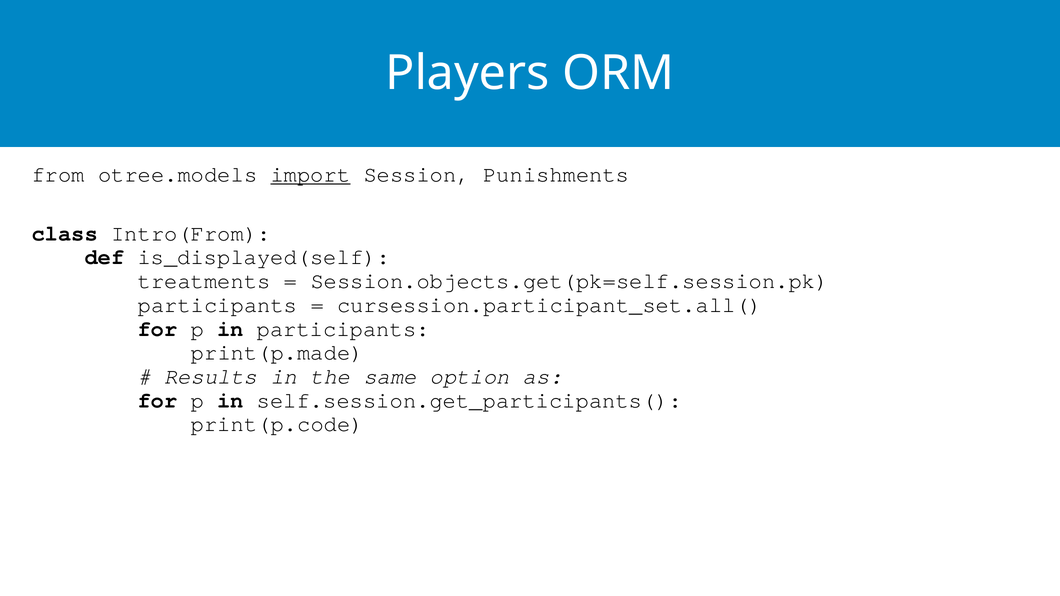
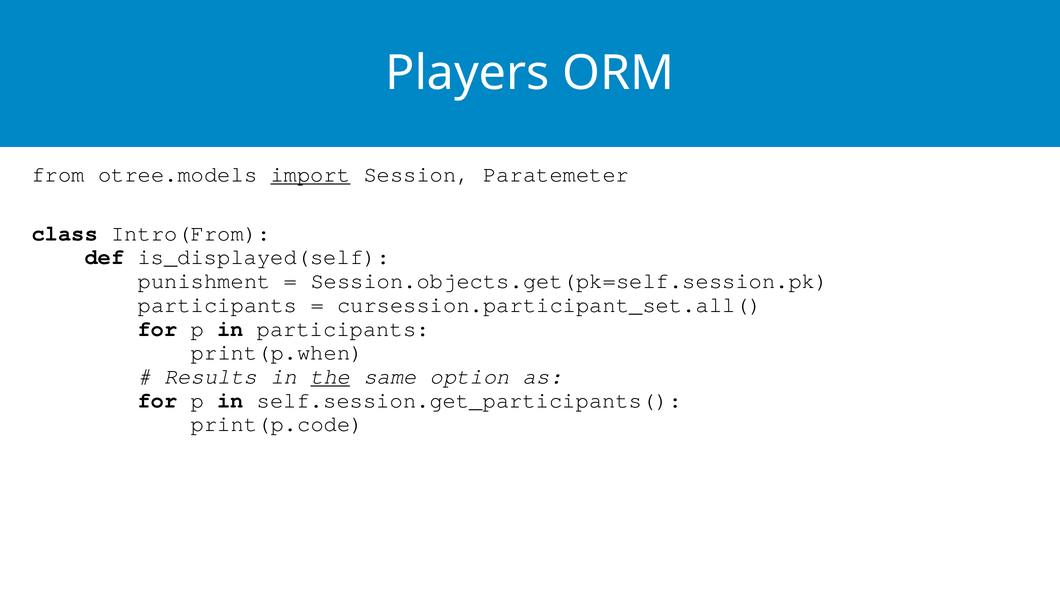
Punishments: Punishments -> Paratemeter (556, 175)
treatments: treatments -> punishment (204, 281)
print(p.made: print(p.made -> print(p.when (277, 353)
the underline: none -> present (330, 377)
